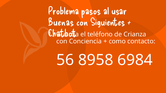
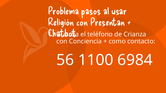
Buenas: Buenas -> Religión (61, 22)
Siguientes: Siguientes -> Presentan (108, 22)
8958: 8958 -> 1100 (96, 60)
